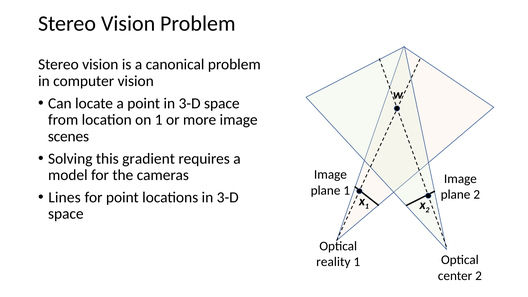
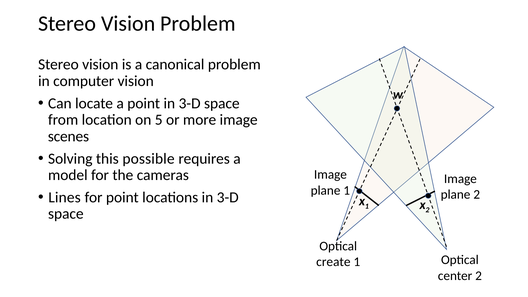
on 1: 1 -> 5 (159, 120)
gradient: gradient -> possible (149, 159)
reality: reality -> create (333, 262)
